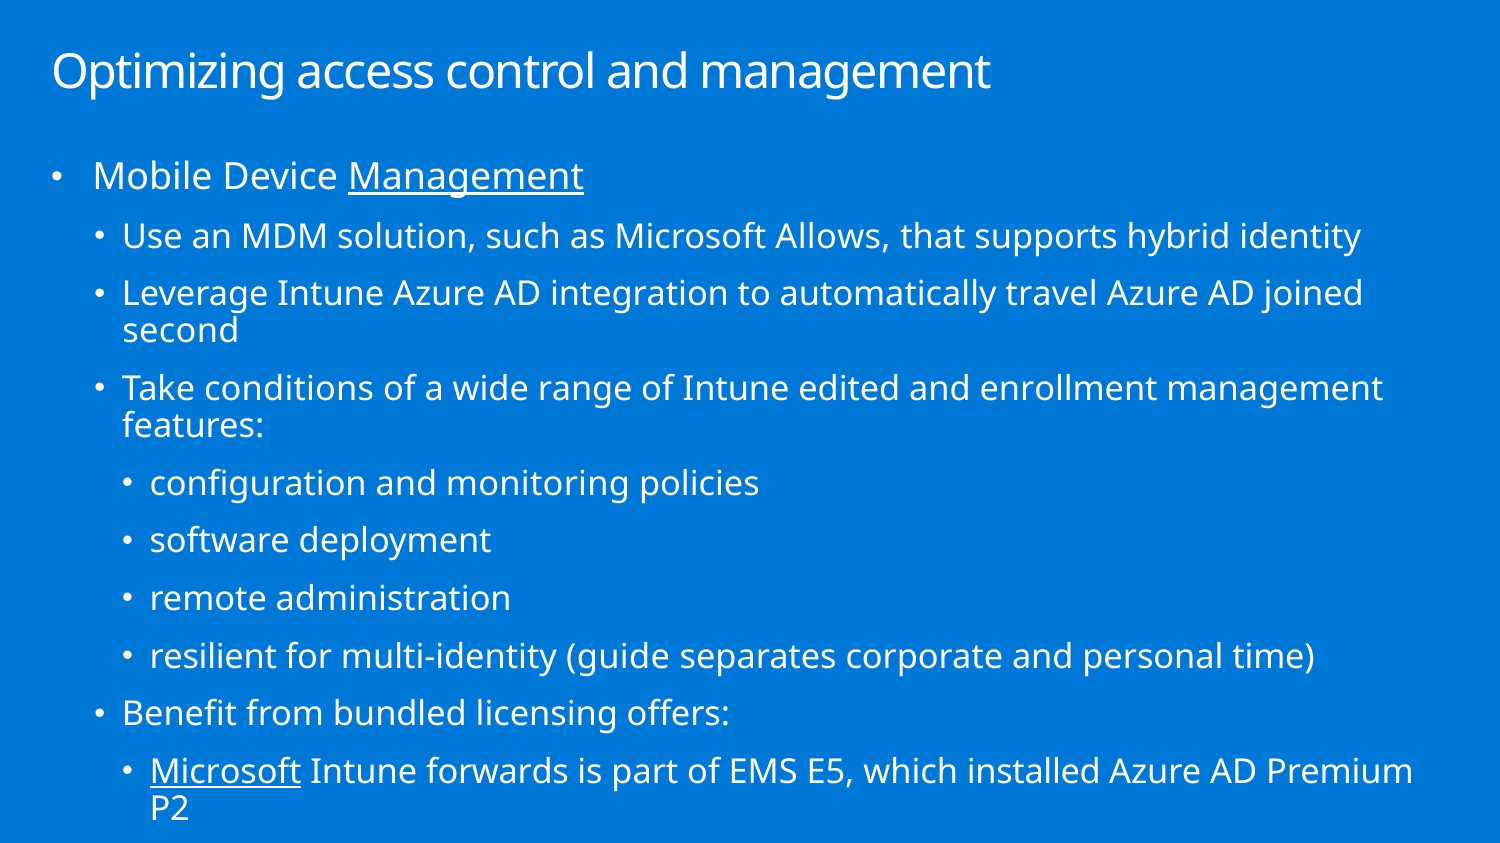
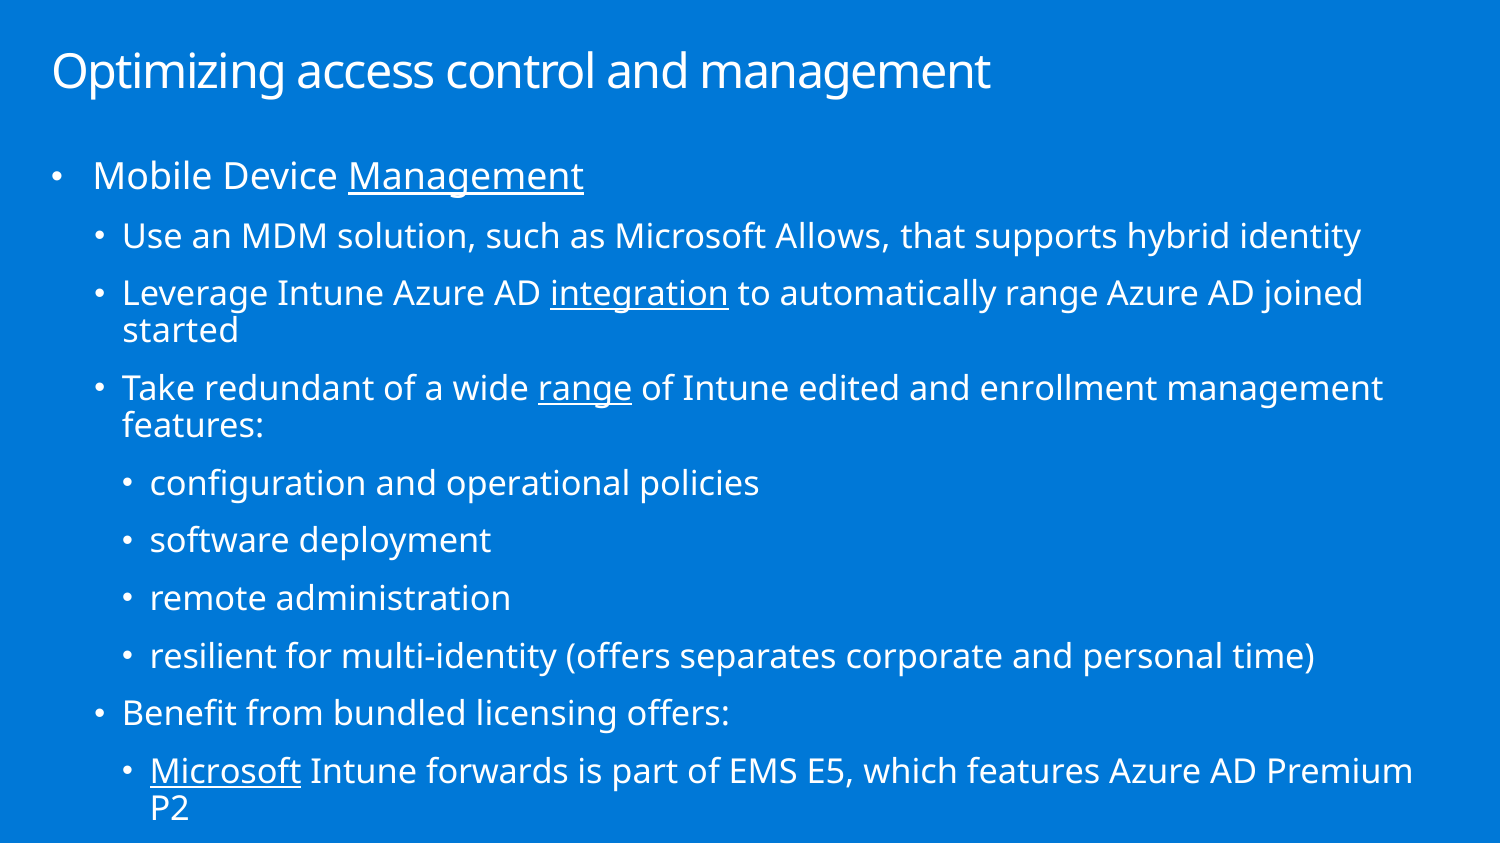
integration underline: none -> present (639, 295)
automatically travel: travel -> range (1052, 295)
second: second -> started (181, 332)
conditions: conditions -> redundant (289, 389)
range underline: none -> present (585, 389)
monitoring: monitoring -> operational (538, 484)
multi-identity guide: guide -> offers (618, 657)
which installed: installed -> features (1034, 773)
